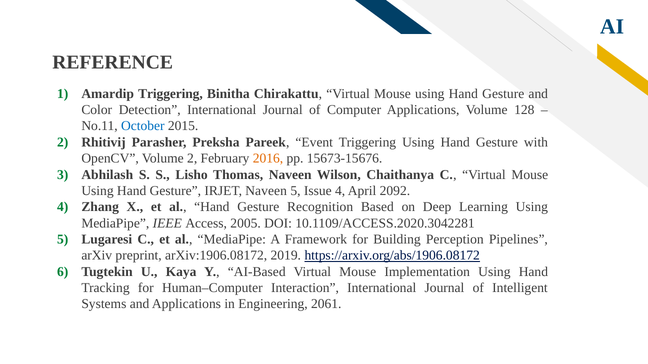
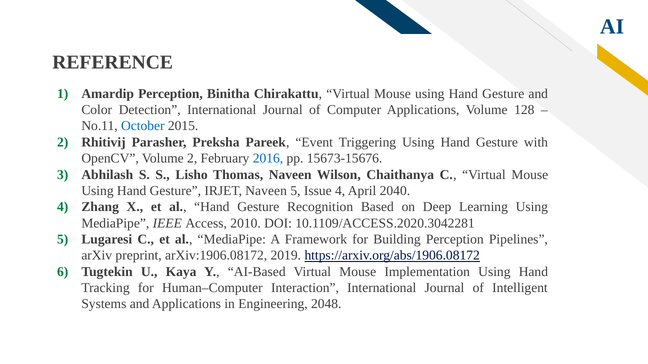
Amardip Triggering: Triggering -> Perception (170, 94)
2016 colour: orange -> blue (268, 159)
2092: 2092 -> 2040 (395, 191)
2005: 2005 -> 2010 (246, 223)
2061: 2061 -> 2048 (326, 304)
